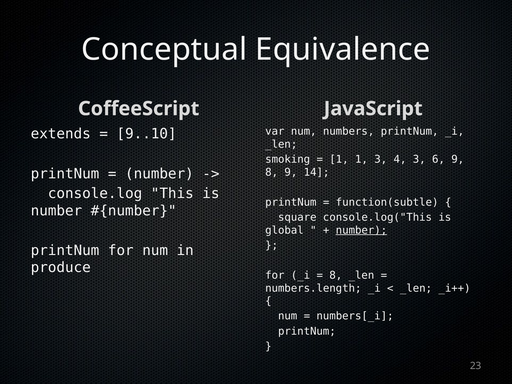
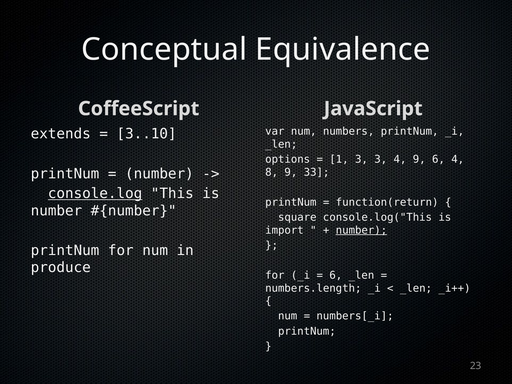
9..10: 9..10 -> 3..10 (147, 134)
smoking: smoking -> options (288, 159)
1 1: 1 -> 3 (361, 159)
4 3: 3 -> 9 (419, 159)
6 9: 9 -> 4 (458, 159)
14: 14 -> 33 (317, 172)
console.log underline: none -> present (95, 194)
function(subtle: function(subtle -> function(return (387, 202)
global: global -> import (284, 230)
8: 8 -> 6 (336, 275)
